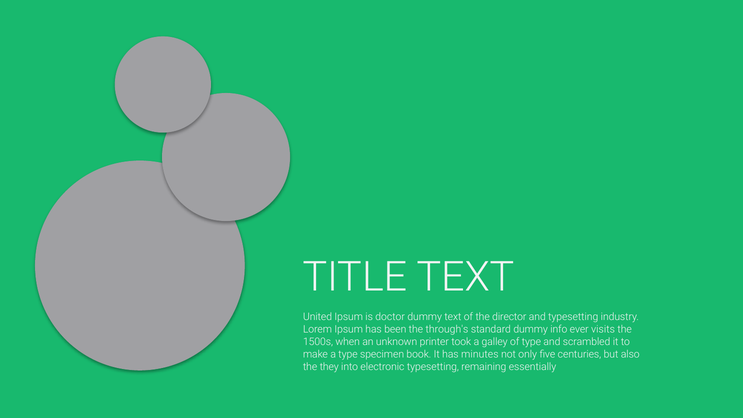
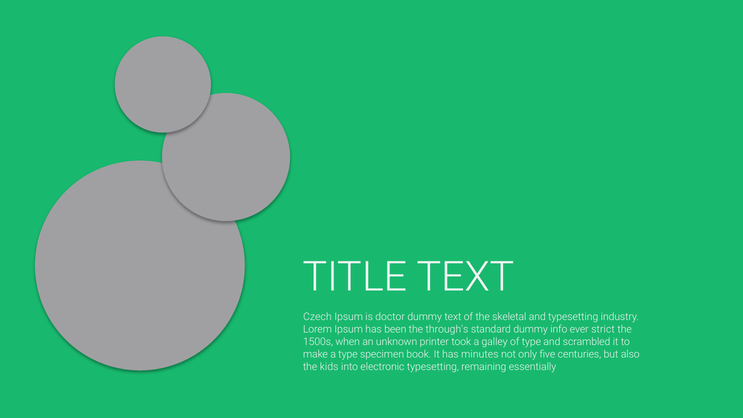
United: United -> Czech (317, 317)
director: director -> skeletal (509, 317)
visits: visits -> strict (603, 329)
they: they -> kids (329, 367)
